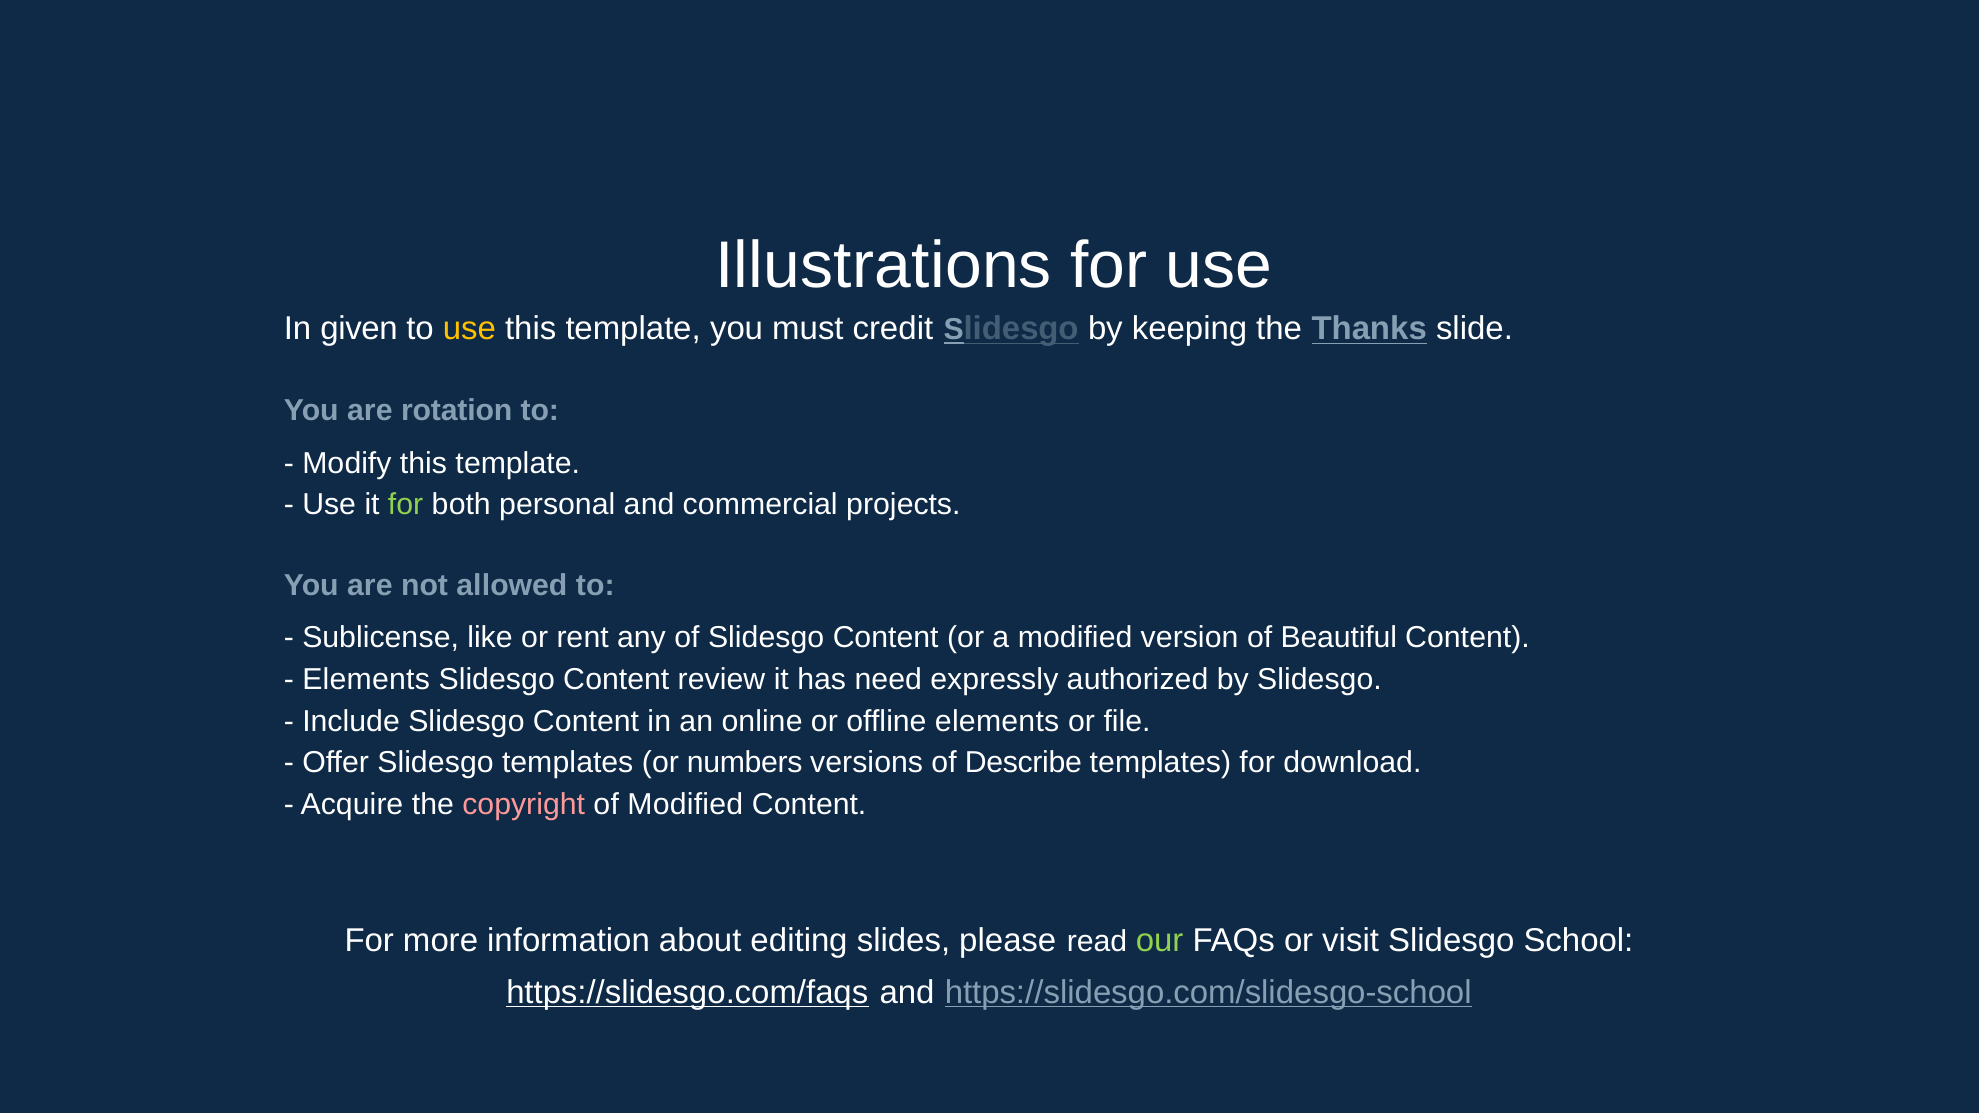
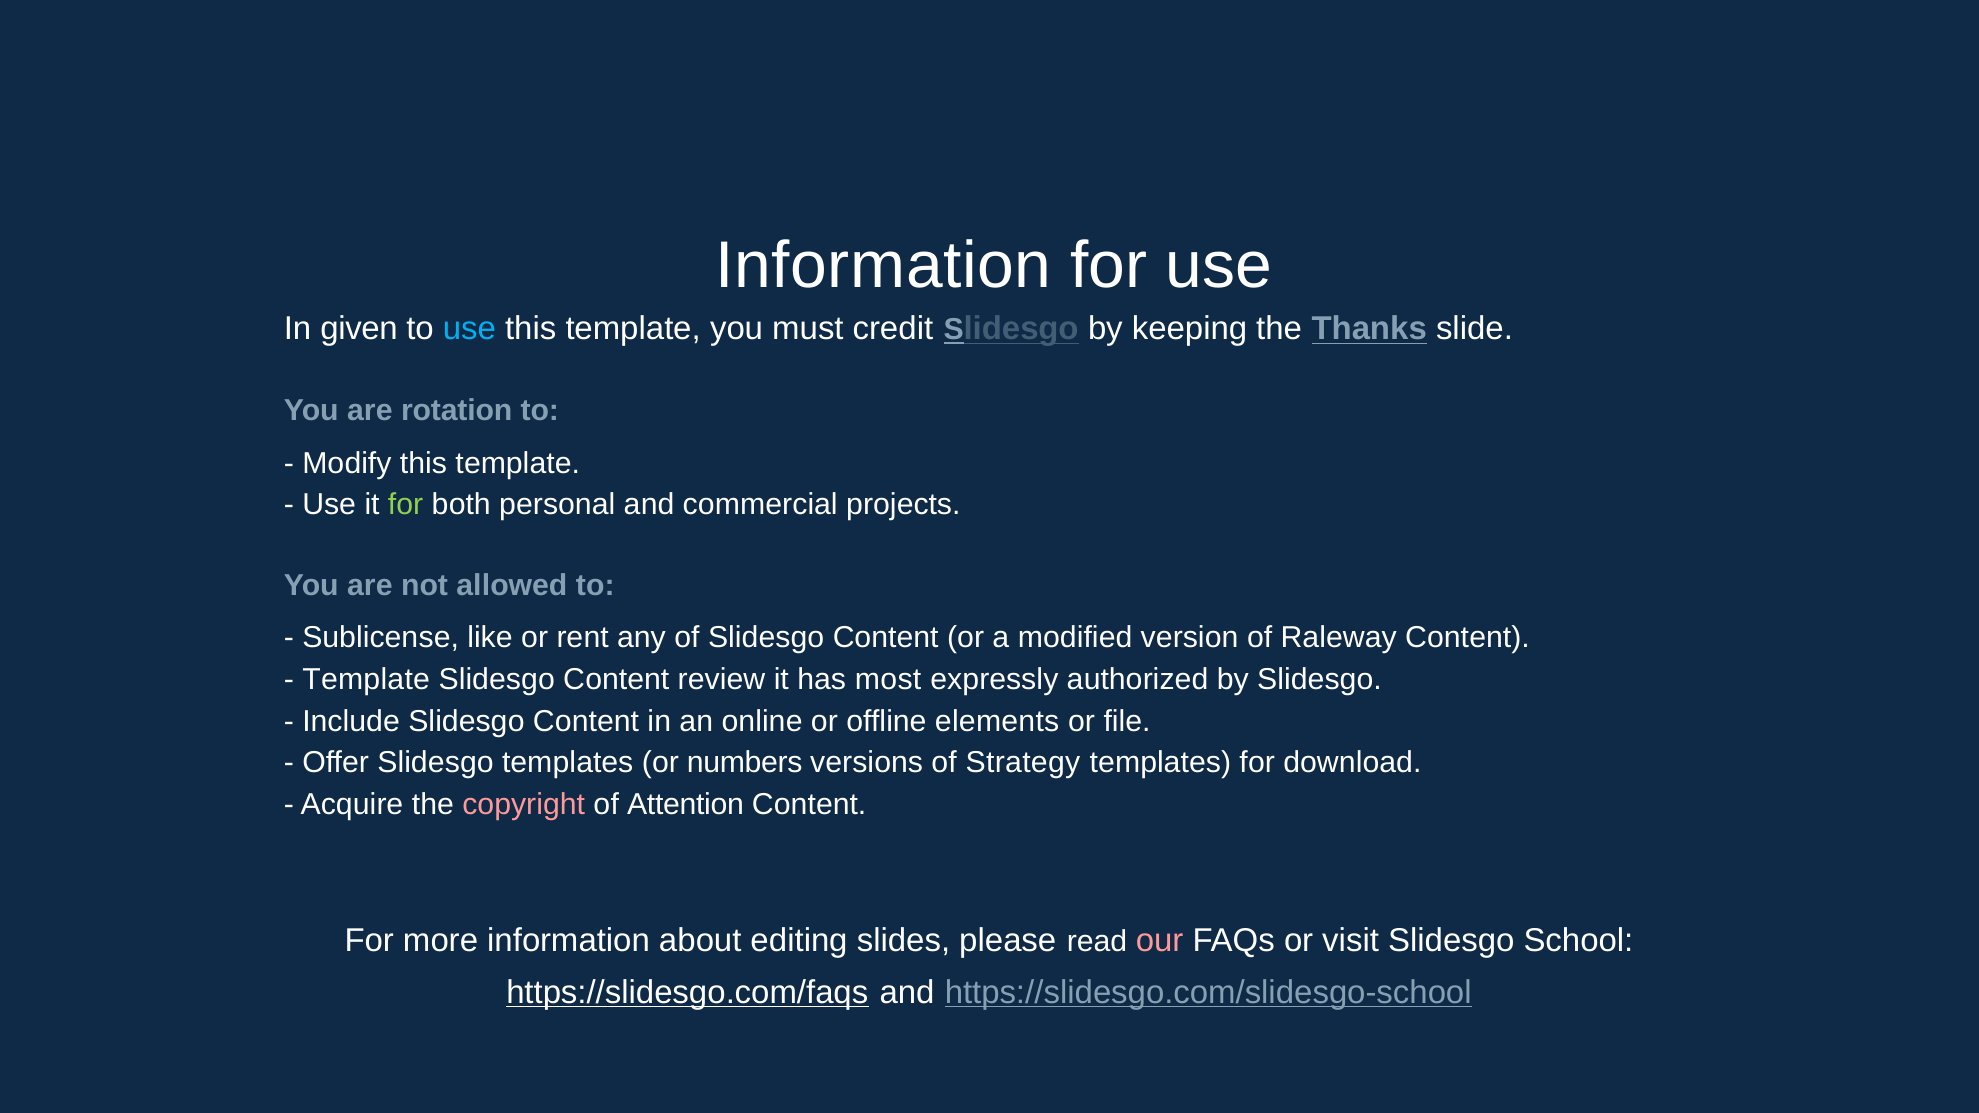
Illustrations: Illustrations -> Information (883, 266)
use colour: yellow -> light blue (469, 329)
Beautiful: Beautiful -> Raleway (1339, 638)
Elements: Elements -> Template (366, 680)
need: need -> most (888, 680)
Describe: Describe -> Strategy (1023, 763)
of Modified: Modified -> Attention (686, 805)
our colour: light green -> pink (1160, 940)
